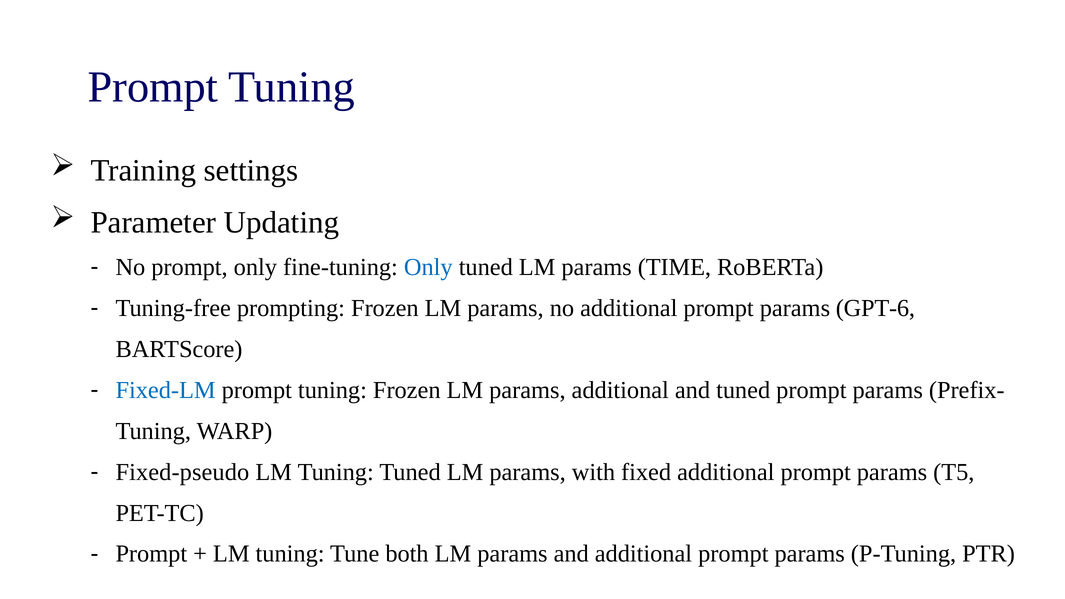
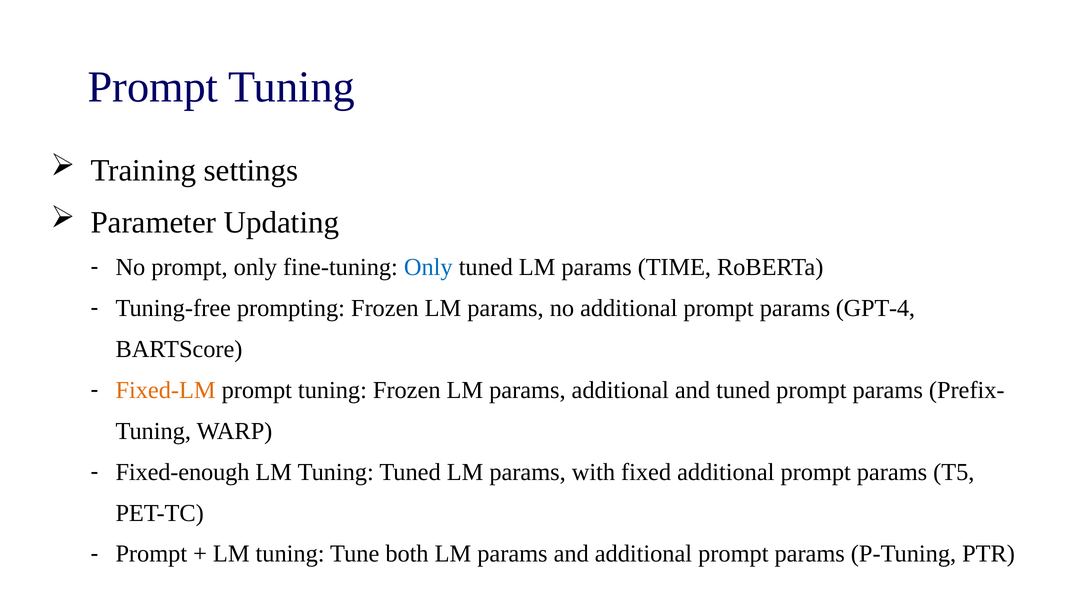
GPT-6: GPT-6 -> GPT-4 (875, 308)
Fixed-LM colour: blue -> orange (166, 390)
Fixed-pseudo: Fixed-pseudo -> Fixed-enough (183, 472)
